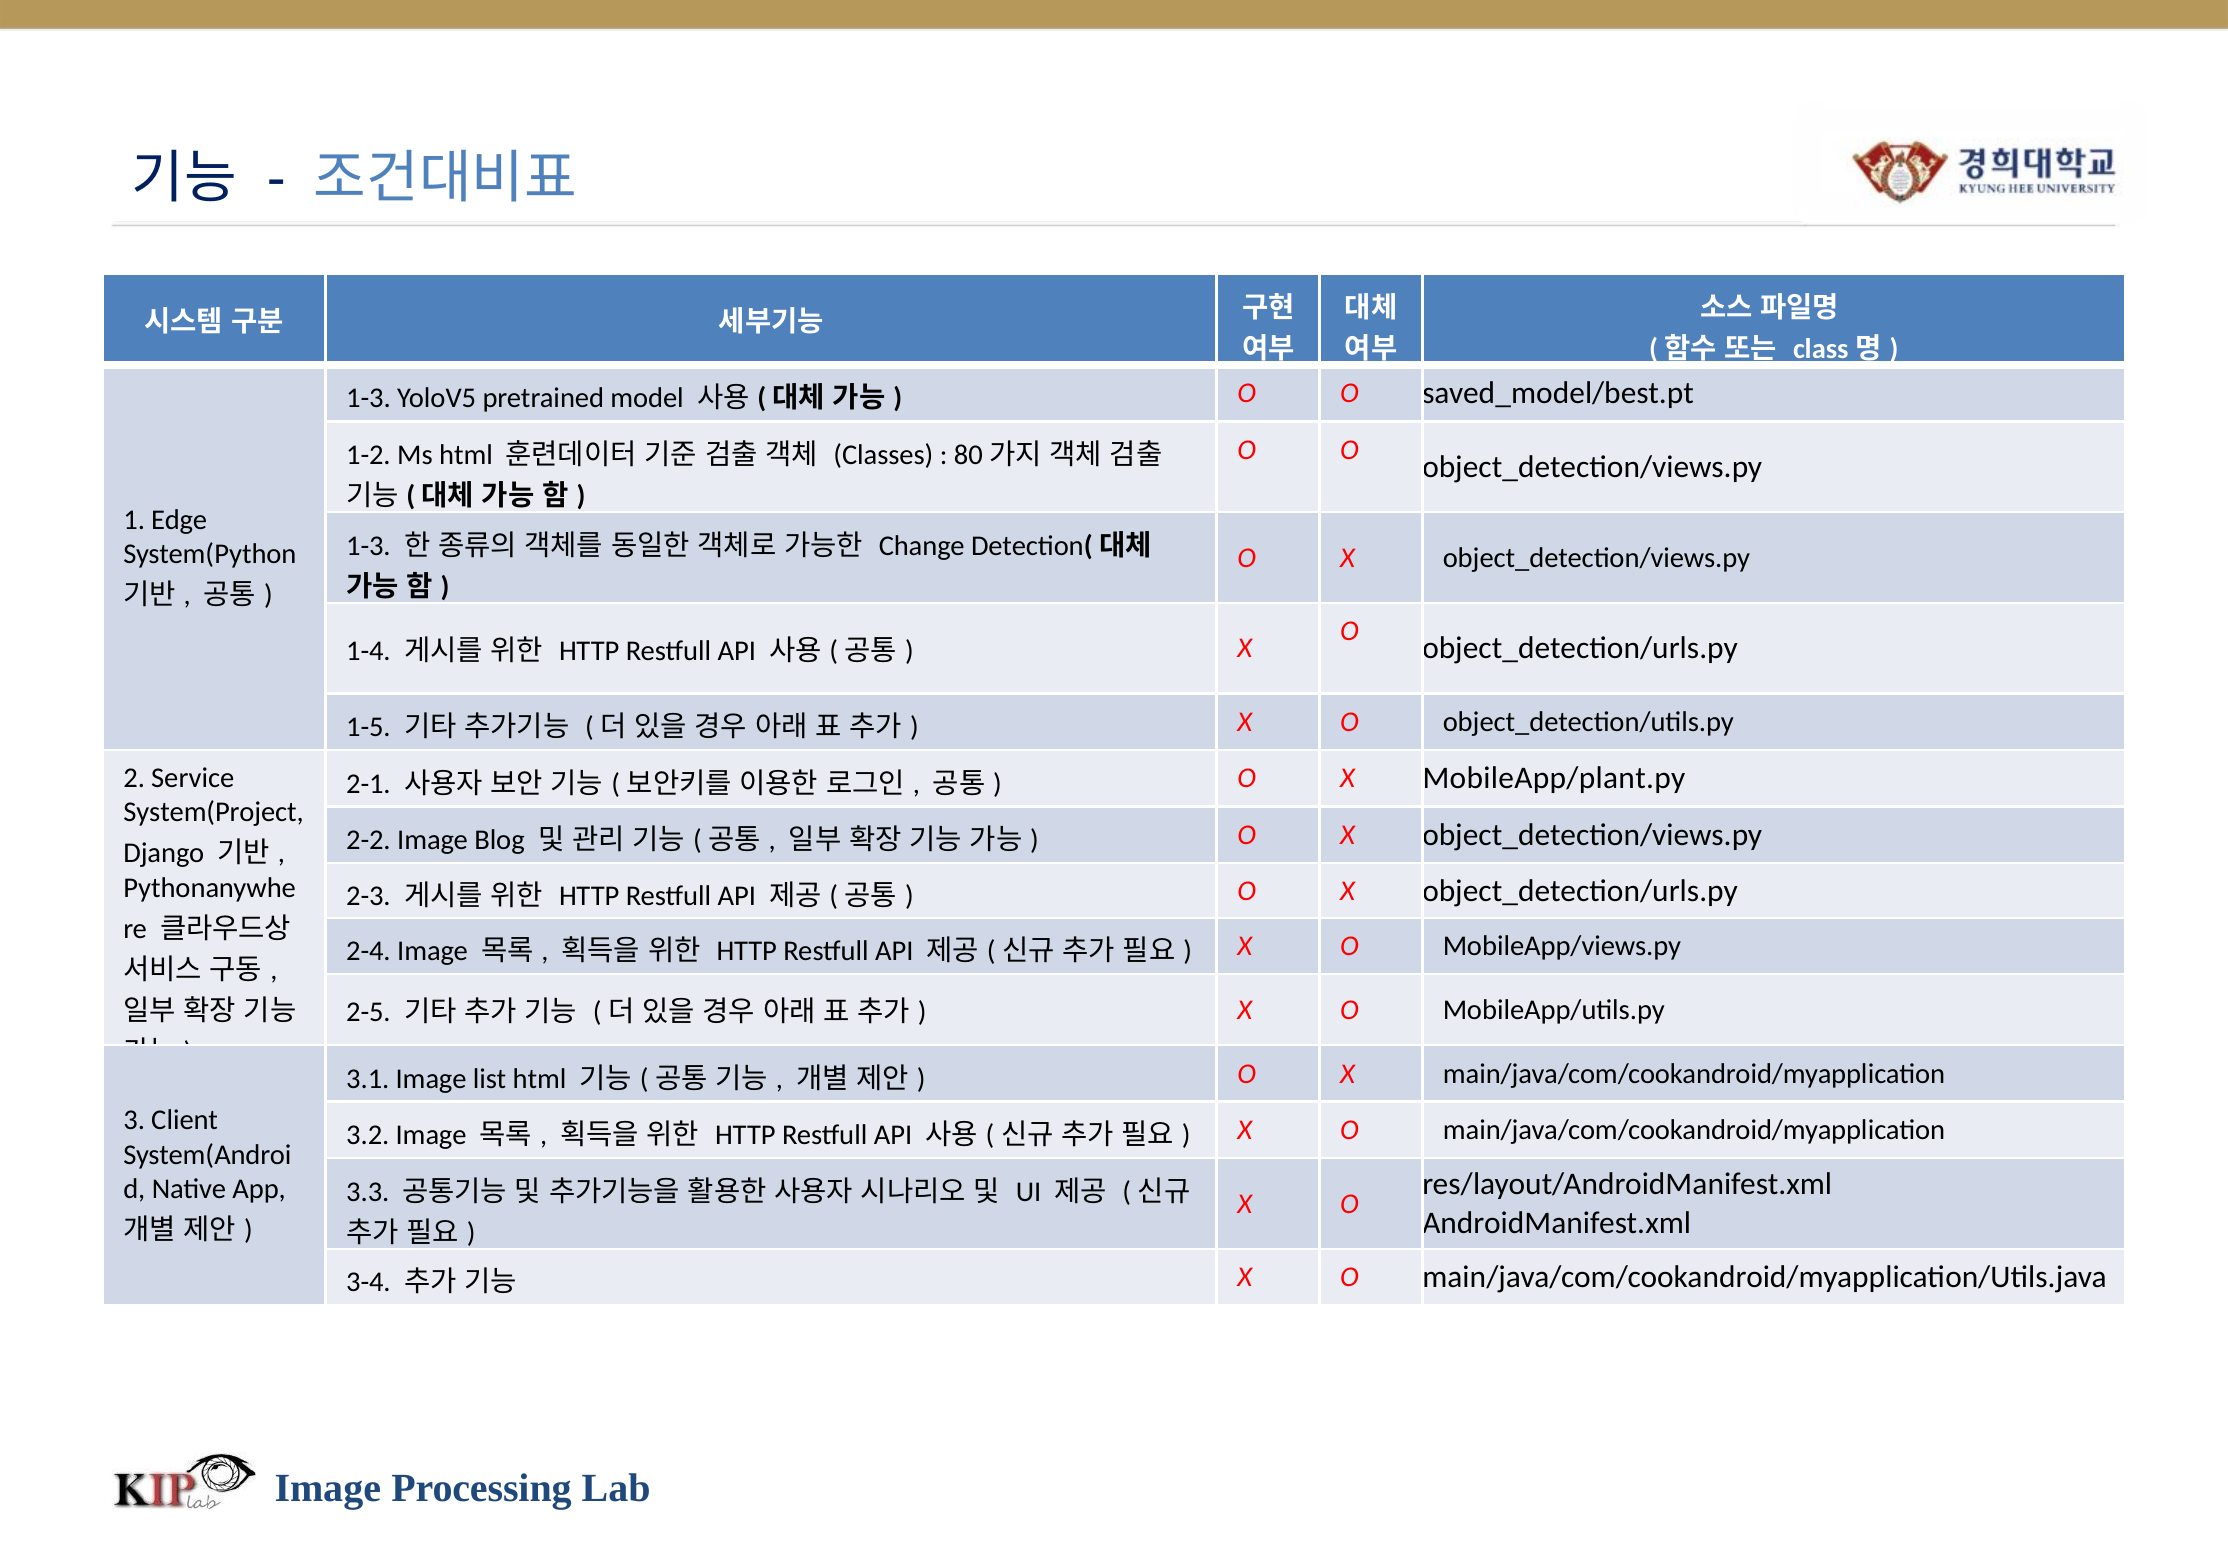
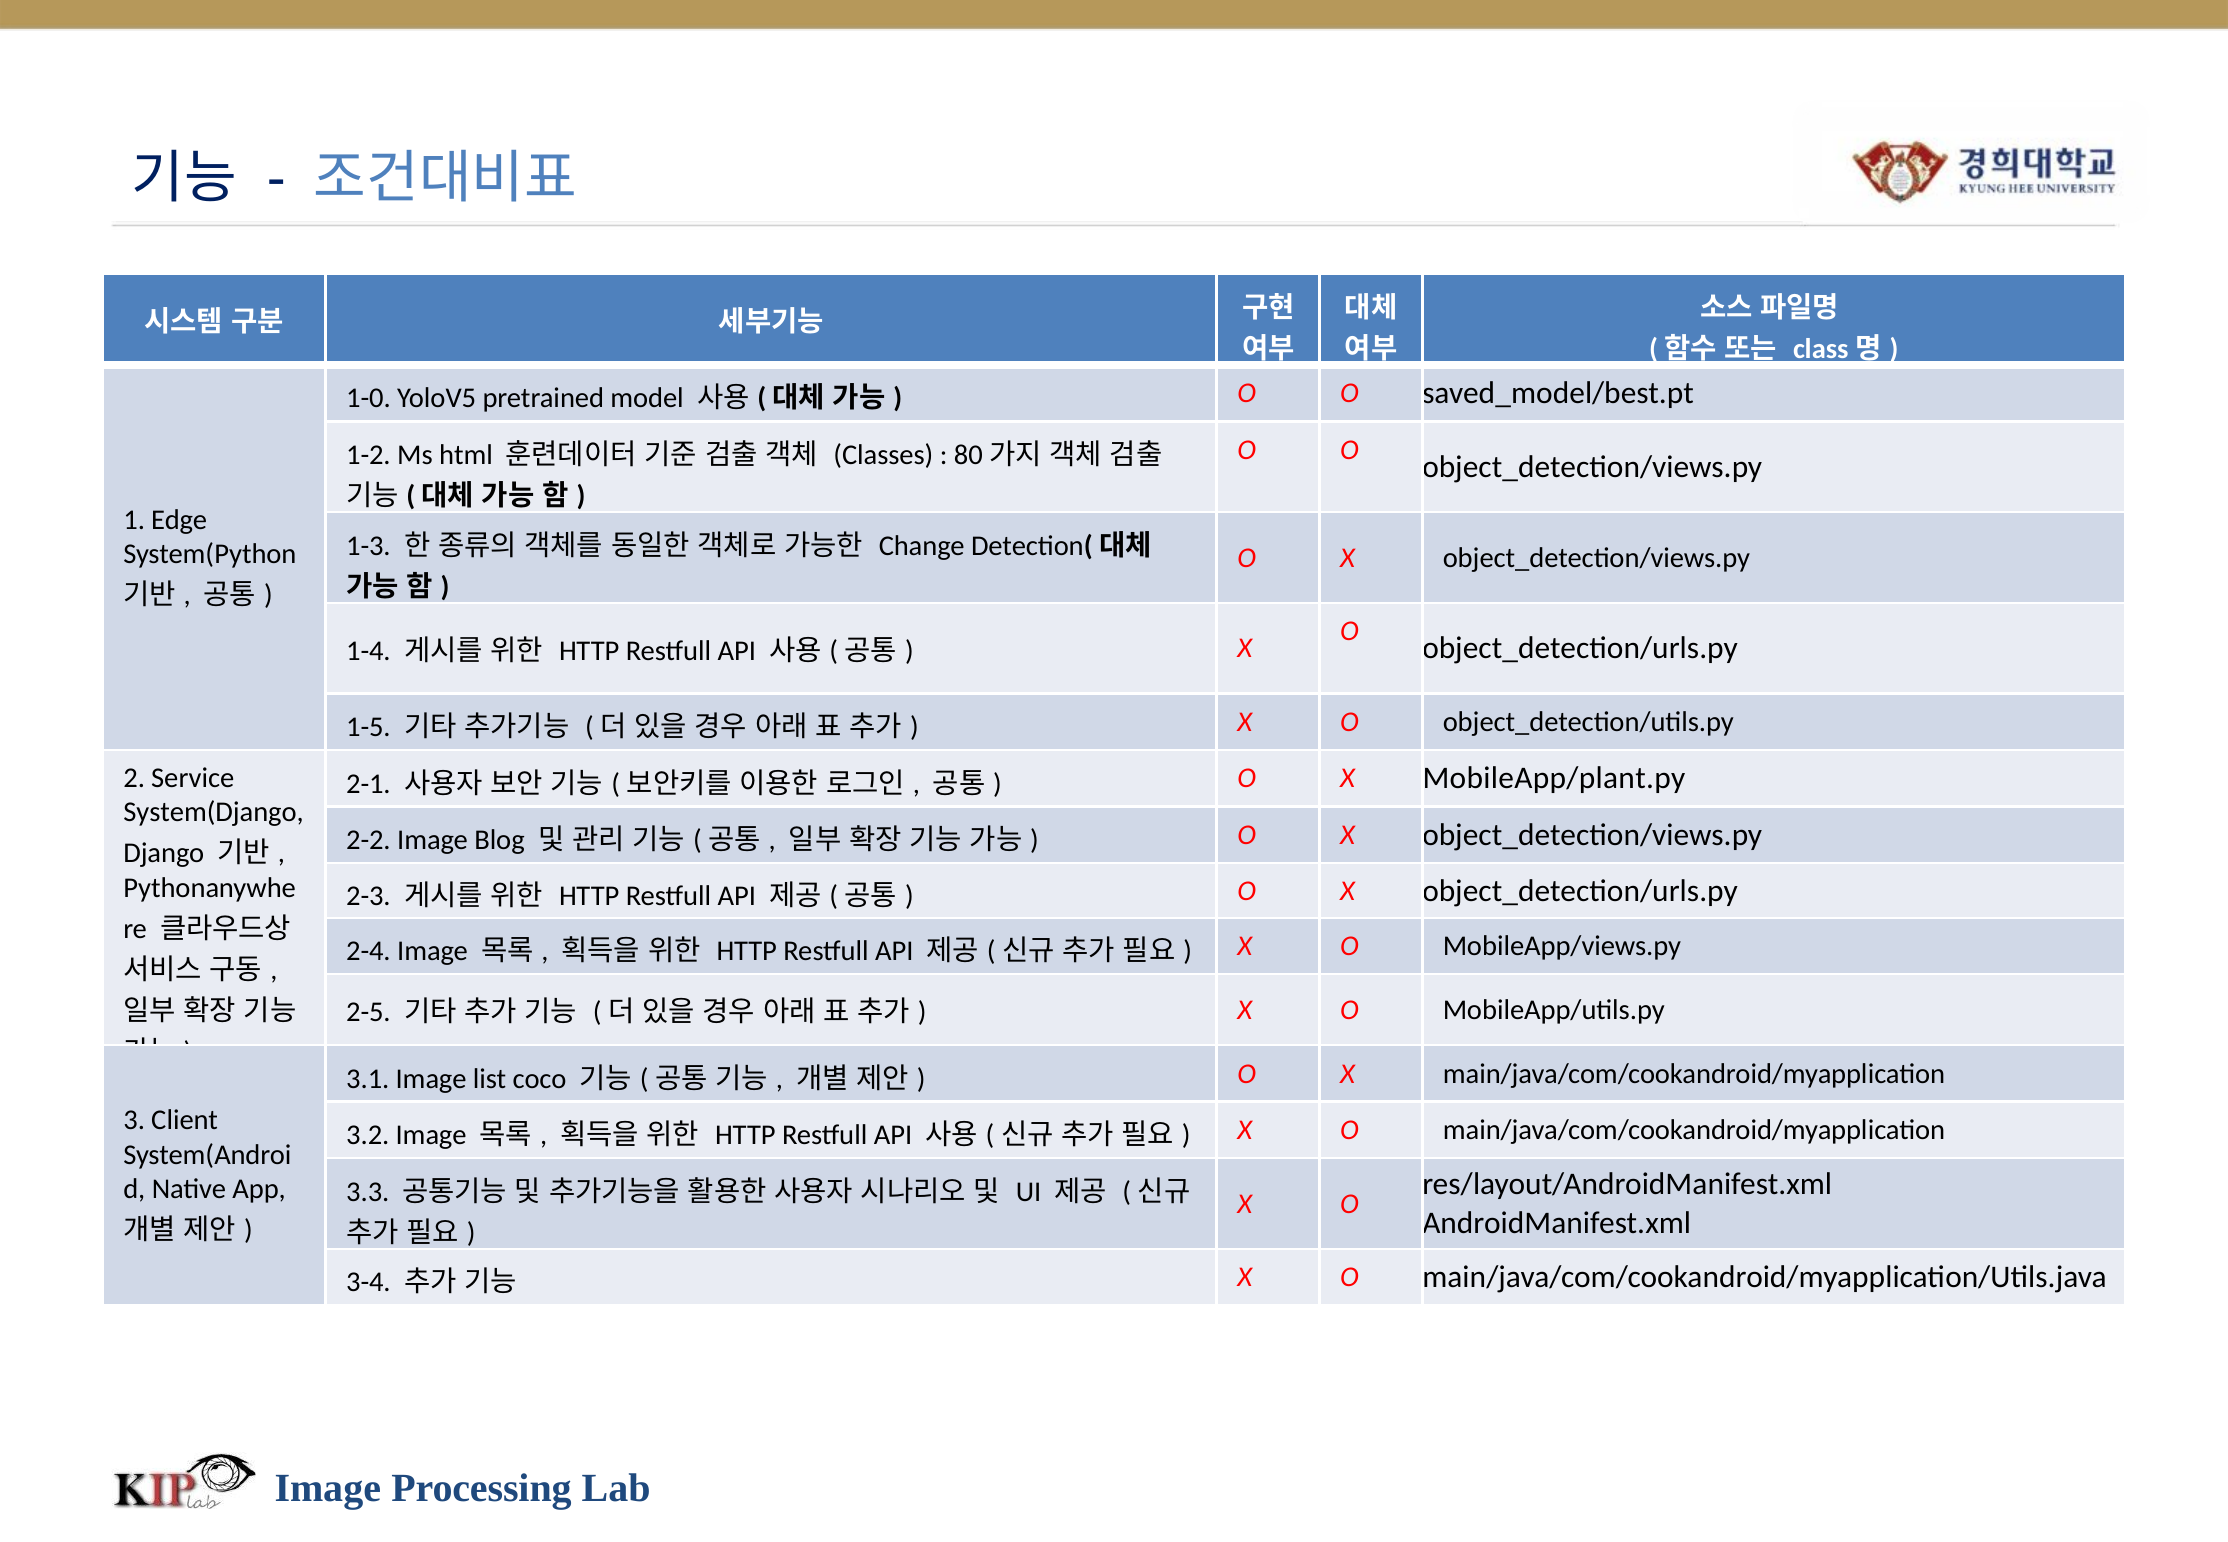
1-3: 1-3 -> 1-0 (368, 399)
System(Project: System(Project -> System(Django (214, 813)
list html: html -> coco (540, 1079)
